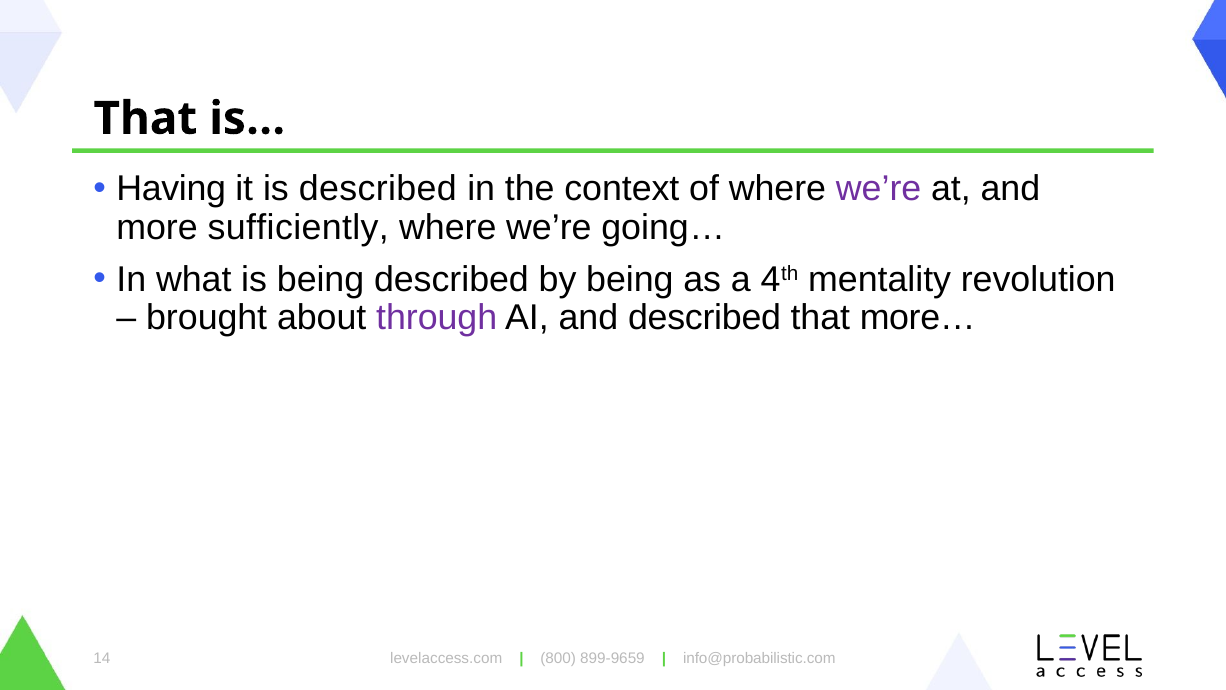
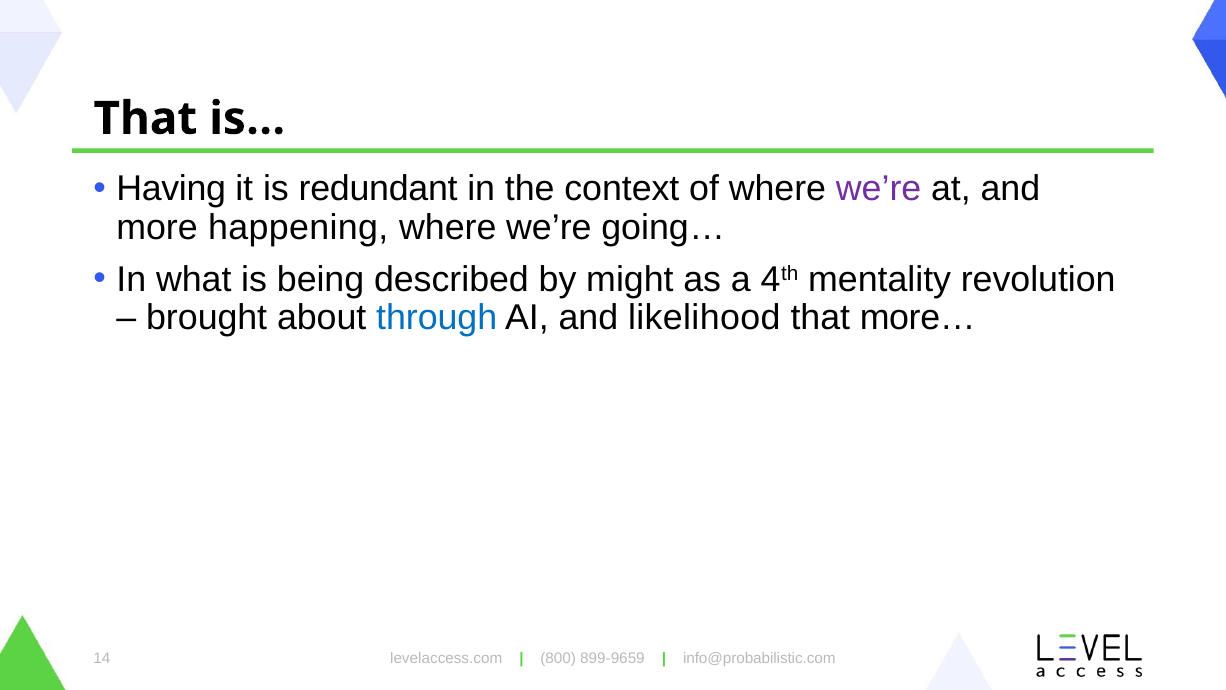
is described: described -> redundant (378, 189)
sufficiently: sufficiently -> happening (298, 228)
by being: being -> might (630, 279)
through colour: purple -> blue (437, 318)
and described: described -> likelihood (704, 318)
